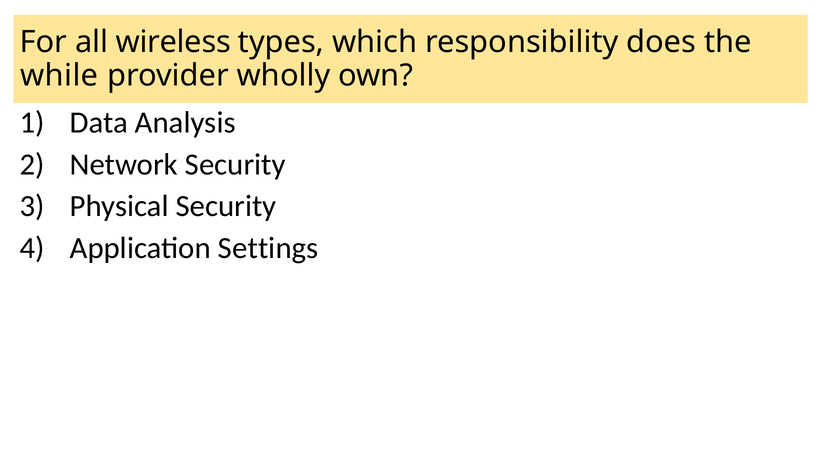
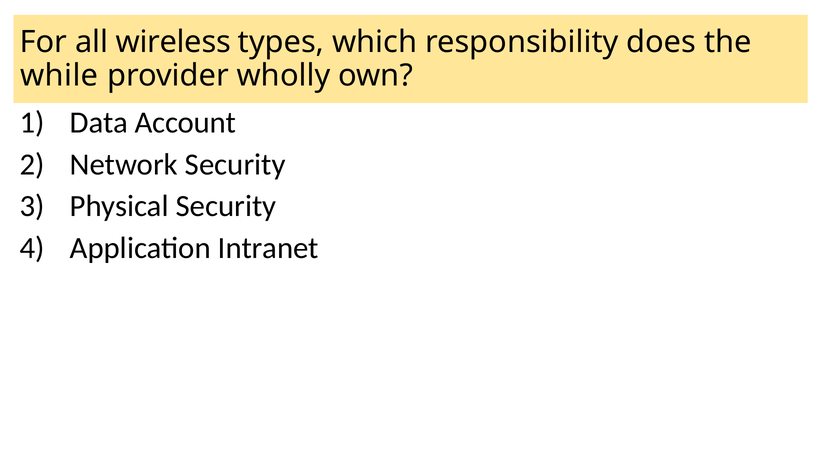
Analysis: Analysis -> Account (185, 123)
Settings: Settings -> Intranet (268, 248)
